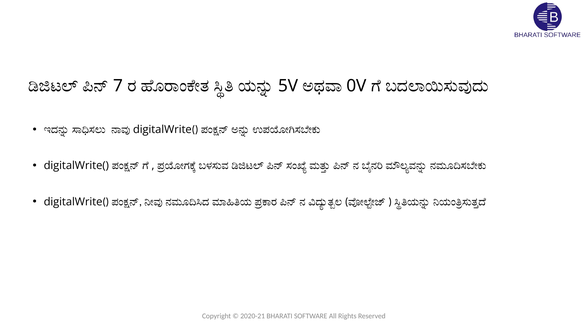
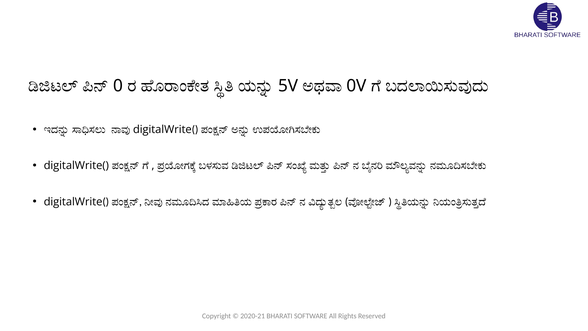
7: 7 -> 0 (118, 86)
